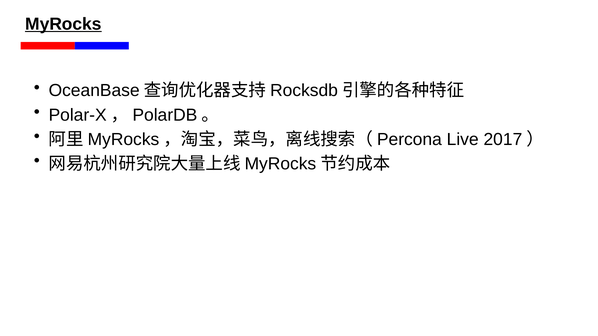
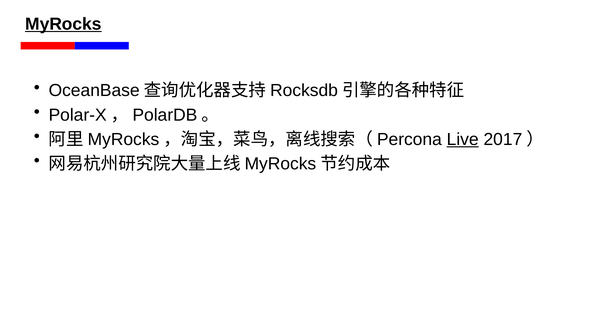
Live underline: none -> present (463, 139)
